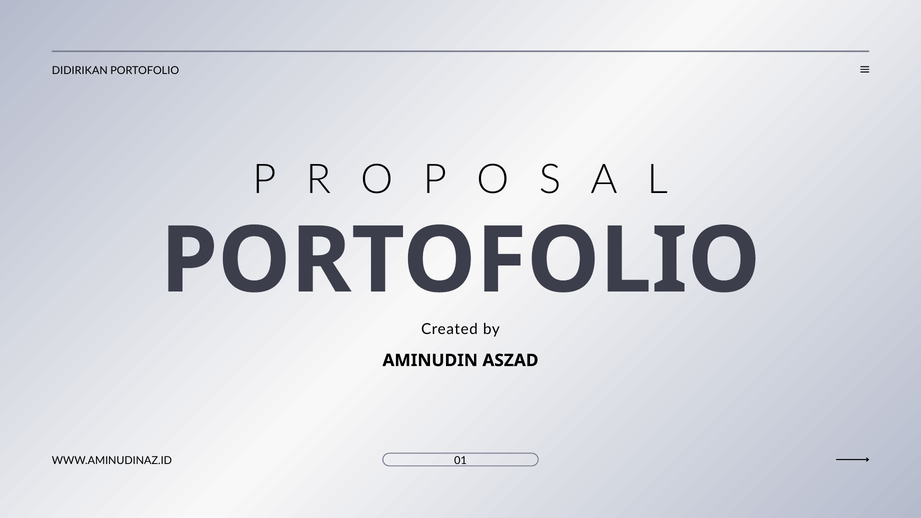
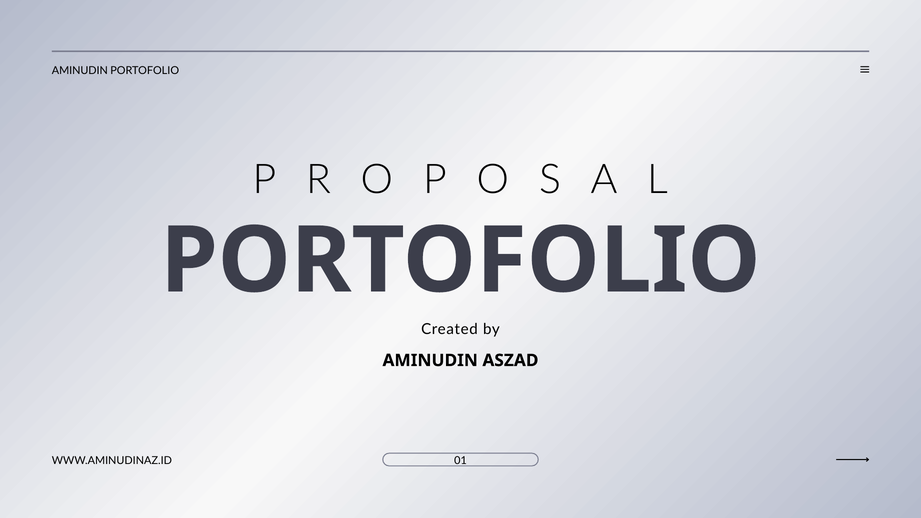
DIDIRIKAN: DIDIRIKAN -> AMINUDIN (80, 71)
